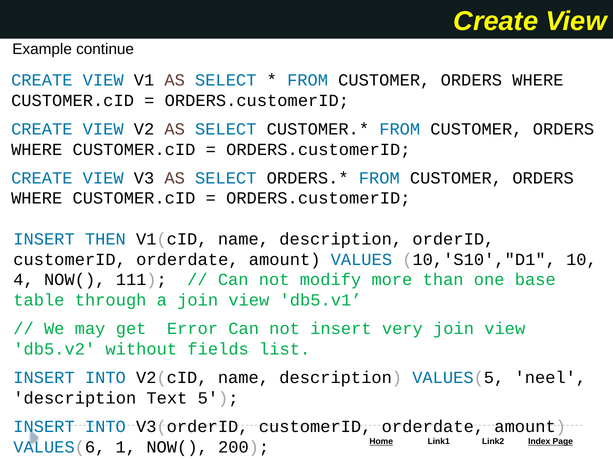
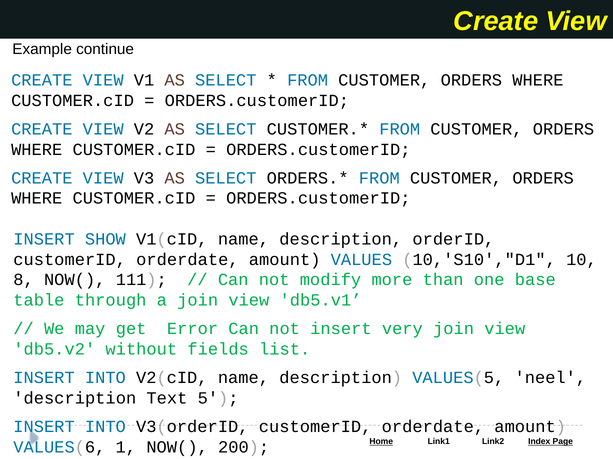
THEN: THEN -> SHOW (105, 239)
4: 4 -> 8 (24, 280)
